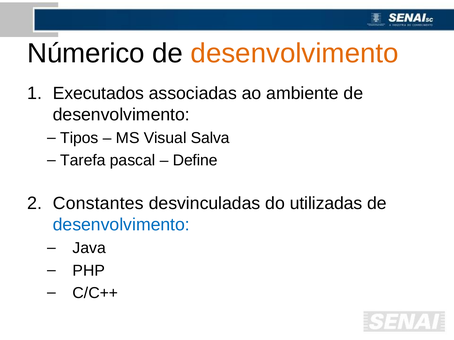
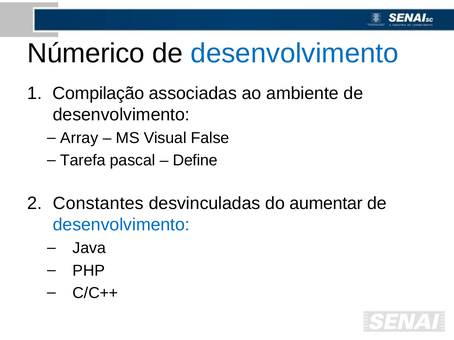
desenvolvimento colour: orange -> blue (295, 53)
Executados: Executados -> Compilação (98, 94)
Tipos: Tipos -> Array (79, 138)
Salva: Salva -> False (210, 138)
utilizadas: utilizadas -> aumentar (326, 204)
